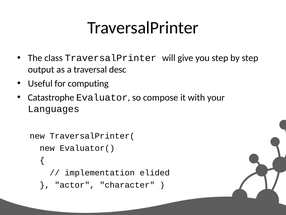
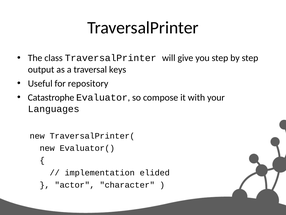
desc: desc -> keys (118, 69)
computing: computing -> repository (88, 83)
